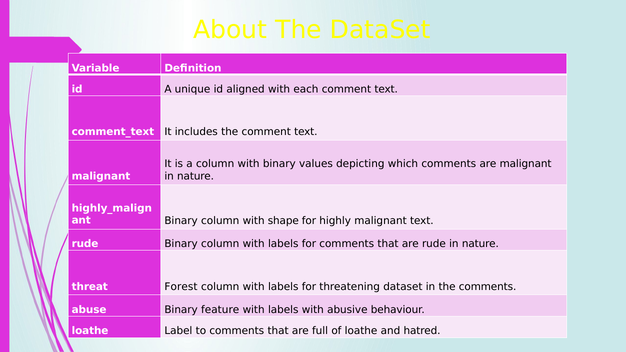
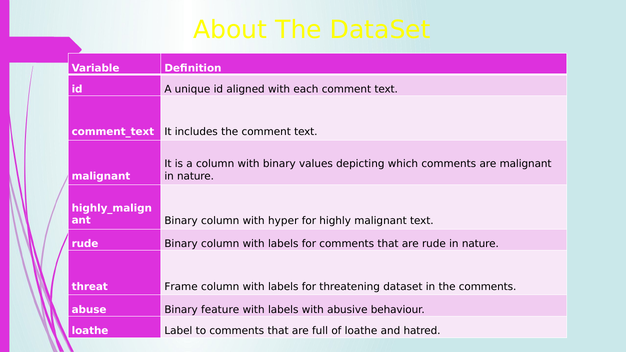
shape: shape -> hyper (283, 221)
Forest: Forest -> Frame (181, 287)
